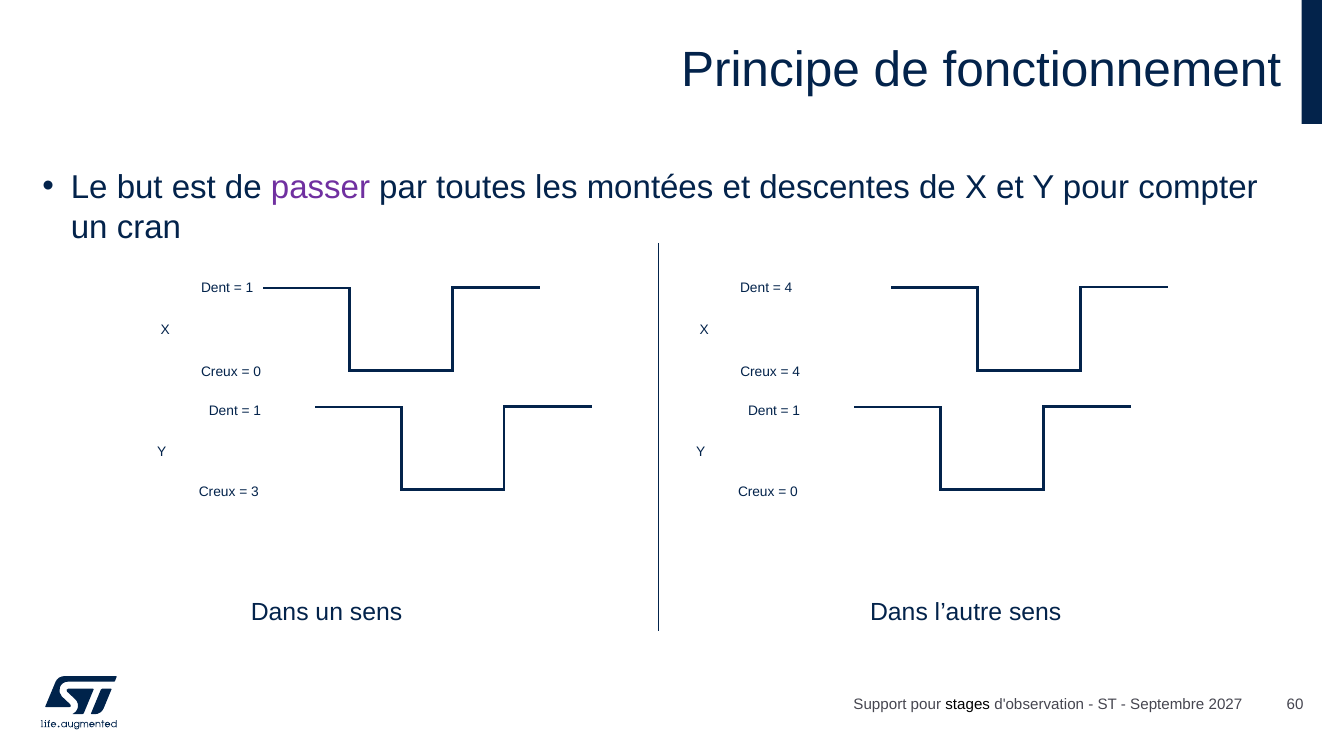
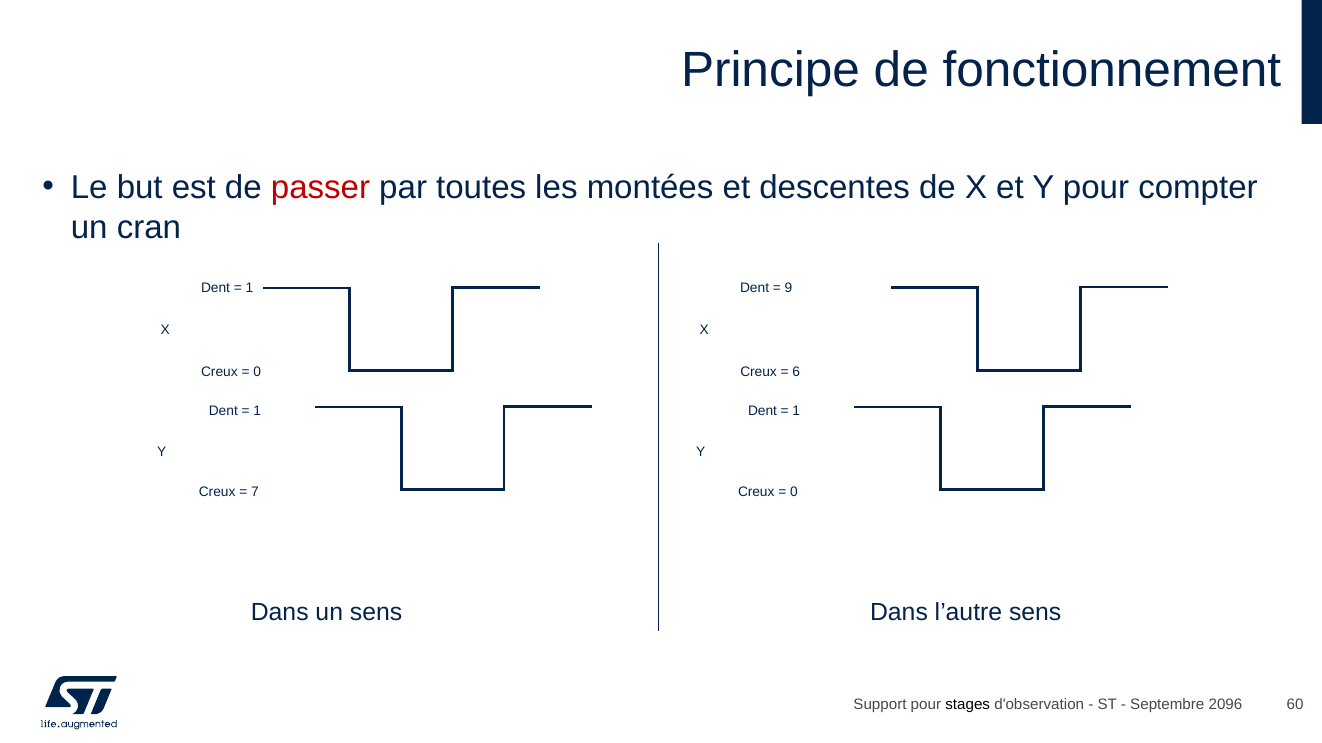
passer colour: purple -> red (321, 188)
4: 4 -> 9 (788, 288)
4: 4 -> 6 (796, 372)
3: 3 -> 7 (255, 493)
2027: 2027 -> 2096 (1225, 705)
